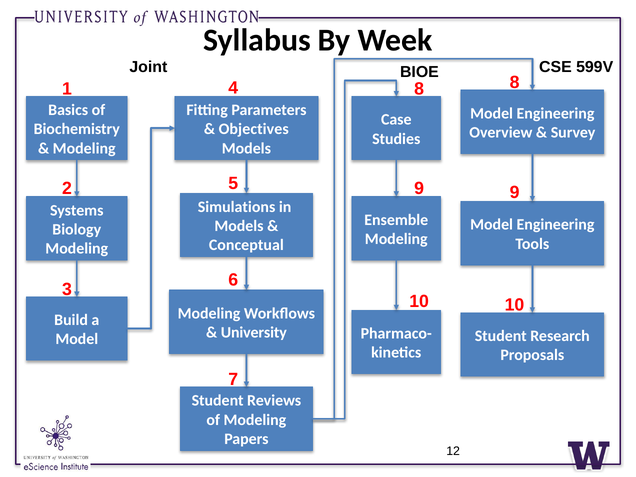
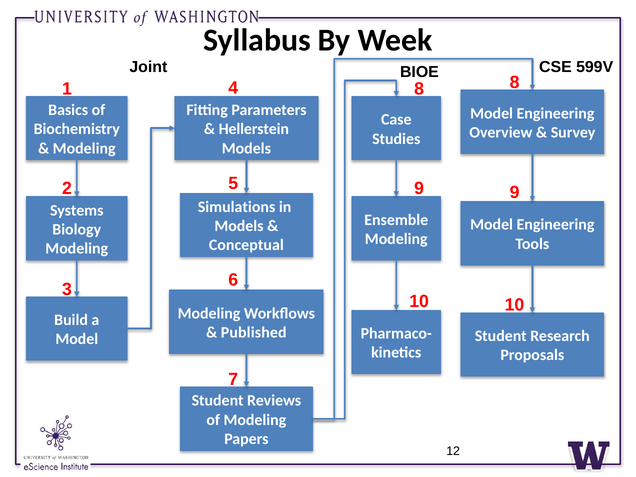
Objectives: Objectives -> Hellerstein (254, 129)
University: University -> Published (254, 332)
